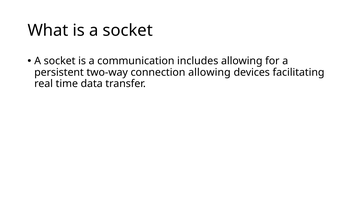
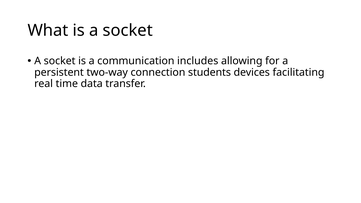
connection allowing: allowing -> students (209, 72)
